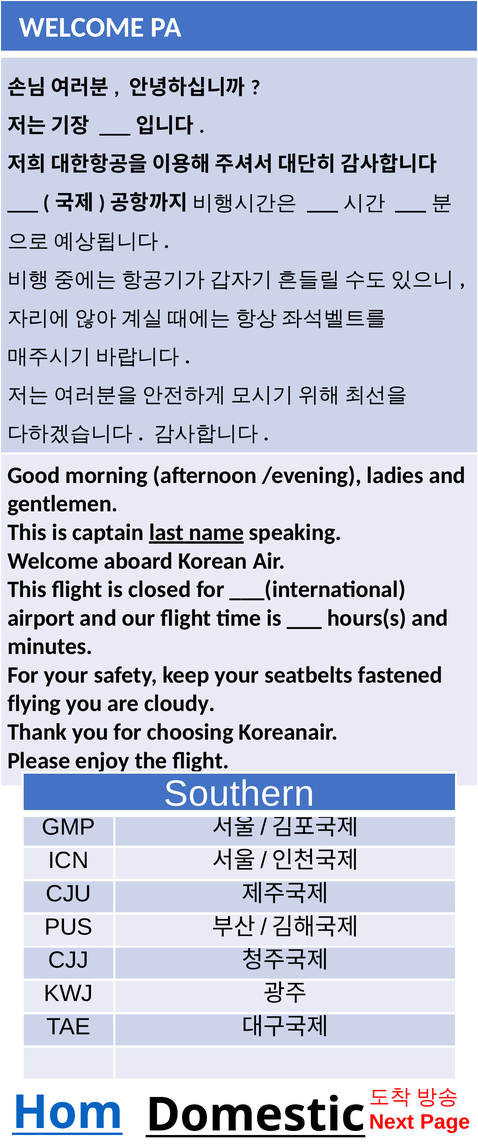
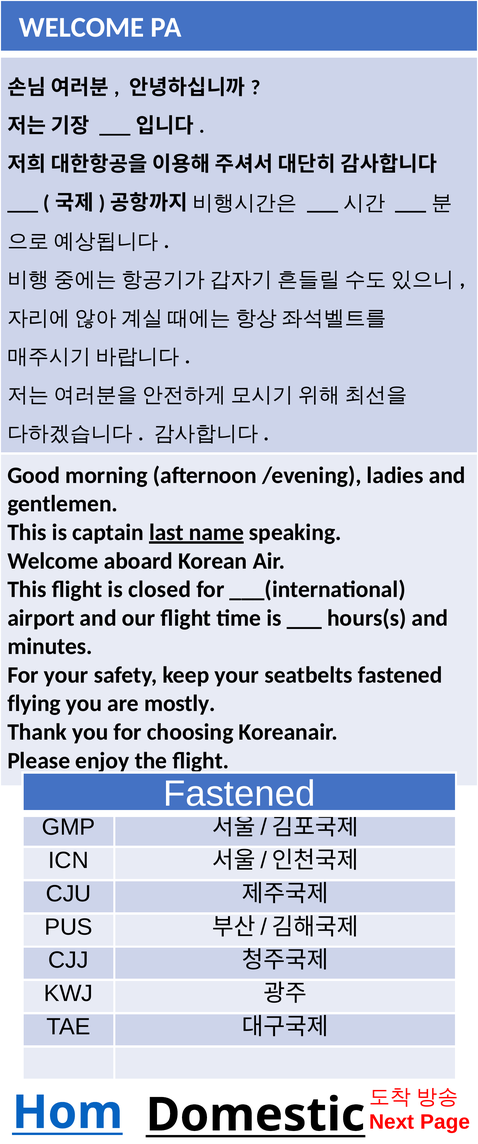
cloudy: cloudy -> mostly (180, 703)
Southern: Southern -> Fastened (239, 793)
